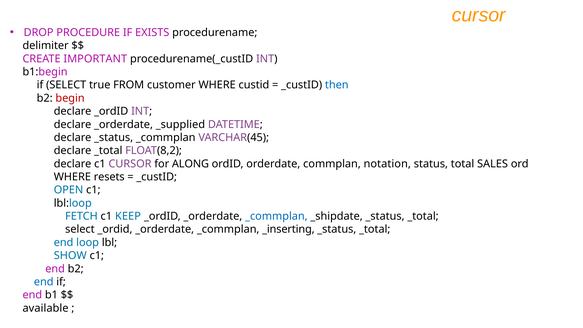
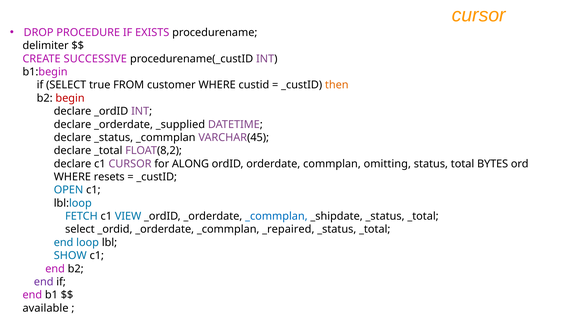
IMPORTANT: IMPORTANT -> SUCCESSIVE (95, 59)
then colour: blue -> orange (337, 85)
notation: notation -> omitting (387, 164)
SALES: SALES -> BYTES (493, 164)
KEEP: KEEP -> VIEW (128, 216)
_inserting: _inserting -> _repaired (288, 229)
end colour: blue -> purple (44, 282)
